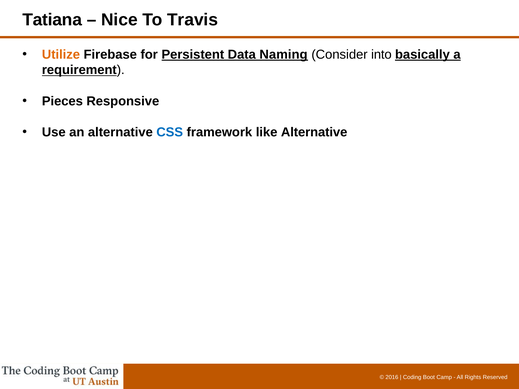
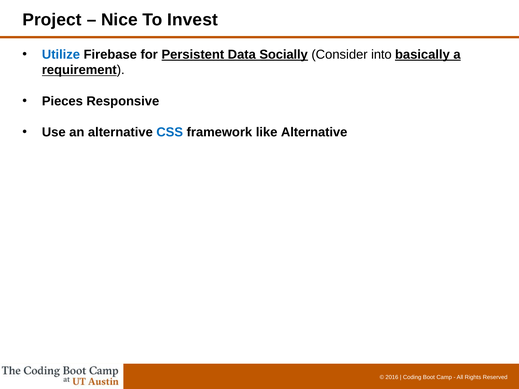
Tatiana: Tatiana -> Project (52, 20)
Travis: Travis -> Invest (192, 20)
Utilize colour: orange -> blue (61, 54)
Naming: Naming -> Socially (284, 54)
